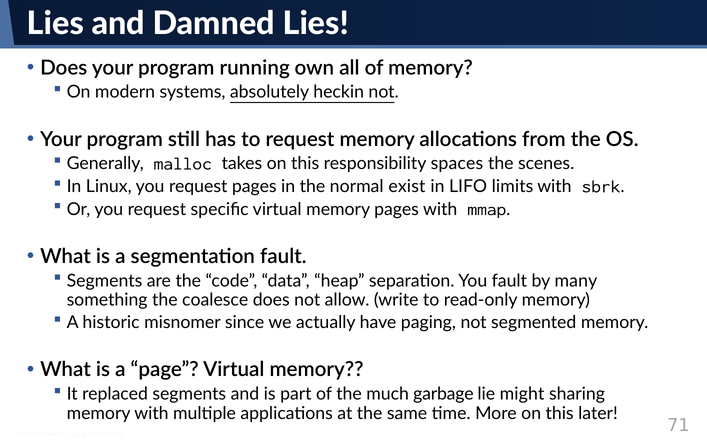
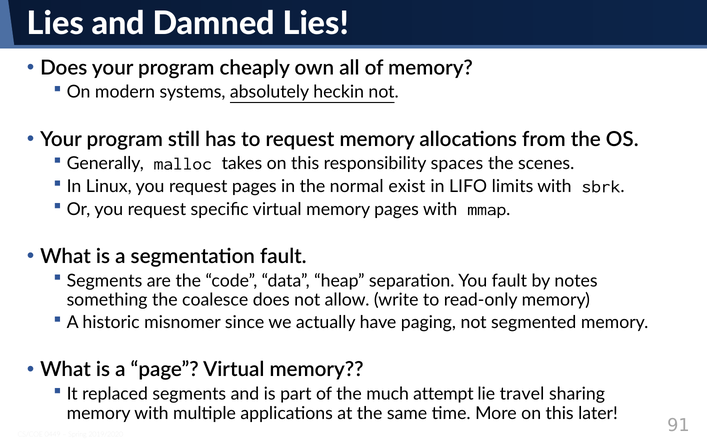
running: running -> cheaply (255, 68)
many: many -> notes (576, 281)
garbage: garbage -> attempt (443, 394)
might: might -> travel (522, 394)
71: 71 -> 91 (678, 425)
